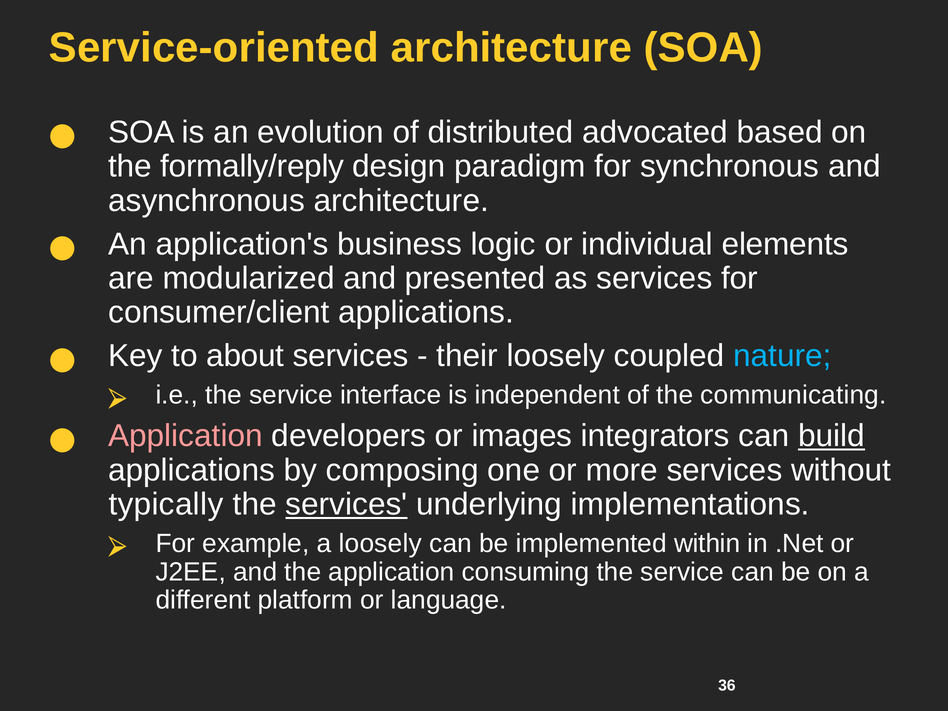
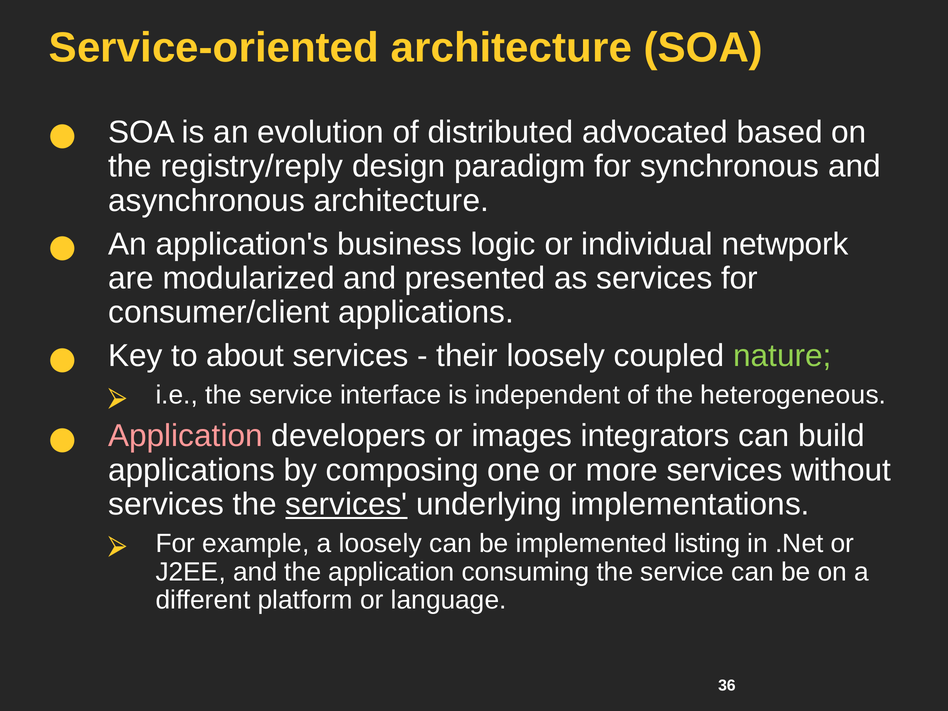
formally/reply: formally/reply -> registry/reply (252, 167)
elements: elements -> netwpork (785, 244)
nature colour: light blue -> light green (782, 356)
communicating: communicating -> heterogeneous (793, 395)
build underline: present -> none (832, 436)
typically: typically -> services (166, 504)
within: within -> listing (707, 543)
